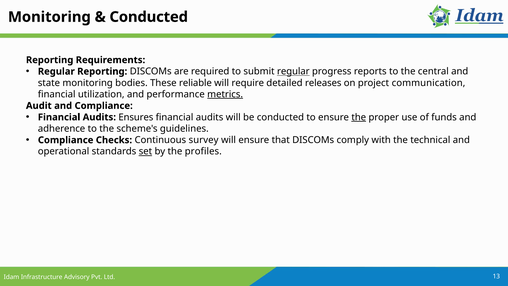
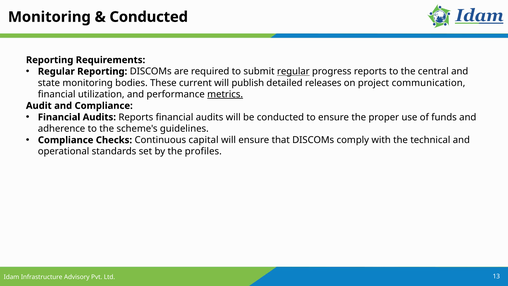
reliable: reliable -> current (195, 83)
require: require -> publish (248, 83)
Audits Ensures: Ensures -> Reports (136, 117)
the underline: present -> none (359, 117)
survey: survey -> capital (204, 140)
set underline: present -> none (145, 151)
